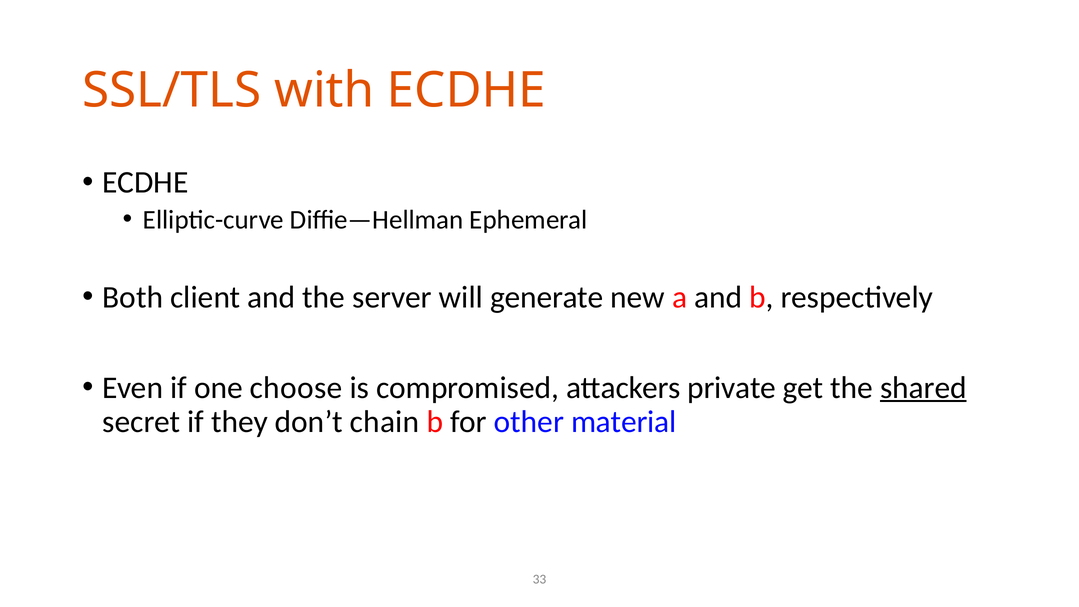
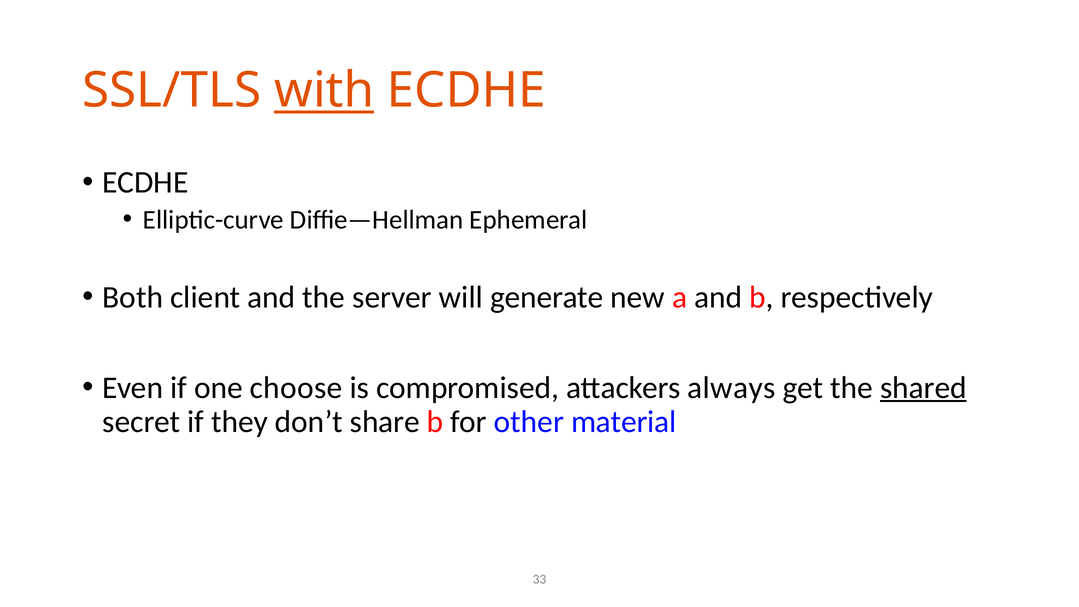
with underline: none -> present (324, 91)
private: private -> always (731, 388)
chain: chain -> share (385, 422)
